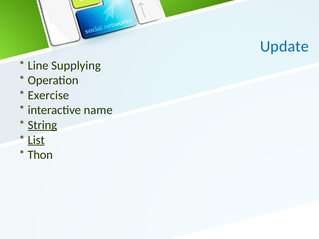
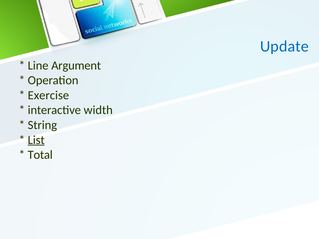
Supplying: Supplying -> Argument (76, 66)
name: name -> width (98, 110)
String underline: present -> none (42, 125)
Thon: Thon -> Total (40, 155)
